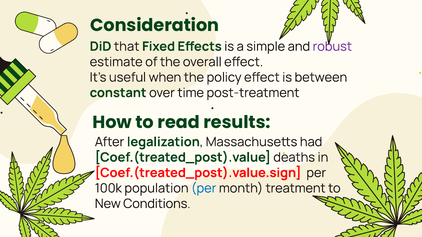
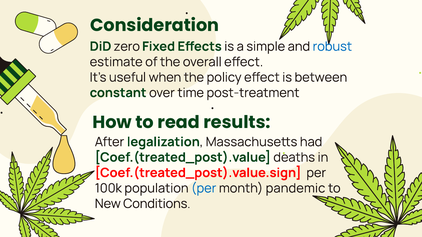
that: that -> zero (127, 47)
robust colour: purple -> blue (332, 47)
treatment: treatment -> pandemic (295, 189)
